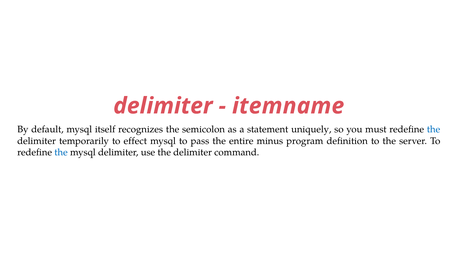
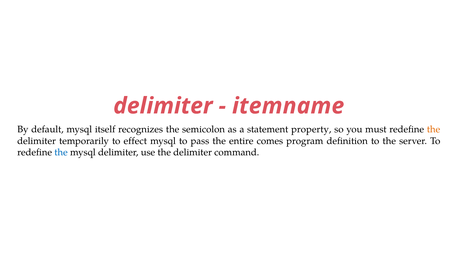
uniquely: uniquely -> property (311, 129)
the colour: blue -> orange (434, 129)
minus: minus -> comes (270, 141)
